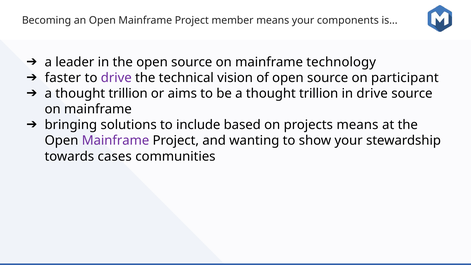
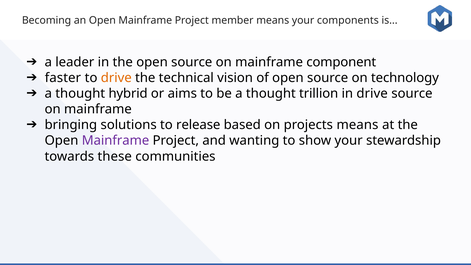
technology: technology -> component (341, 62)
drive colour: purple -> orange (116, 78)
participant: participant -> technology (405, 78)
trillion: trillion -> hybrid (128, 93)
include: include -> release (198, 125)
cases: cases -> these (115, 156)
